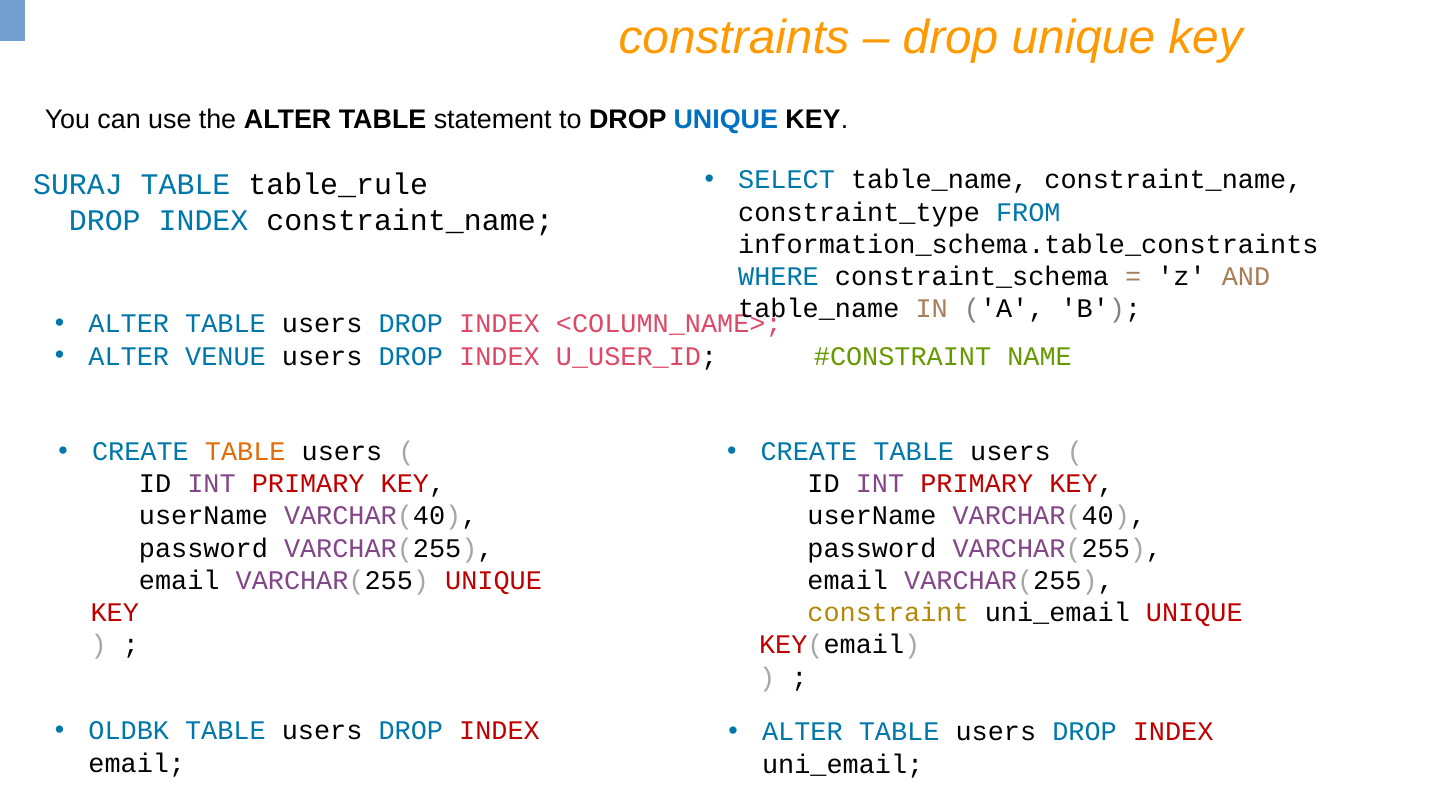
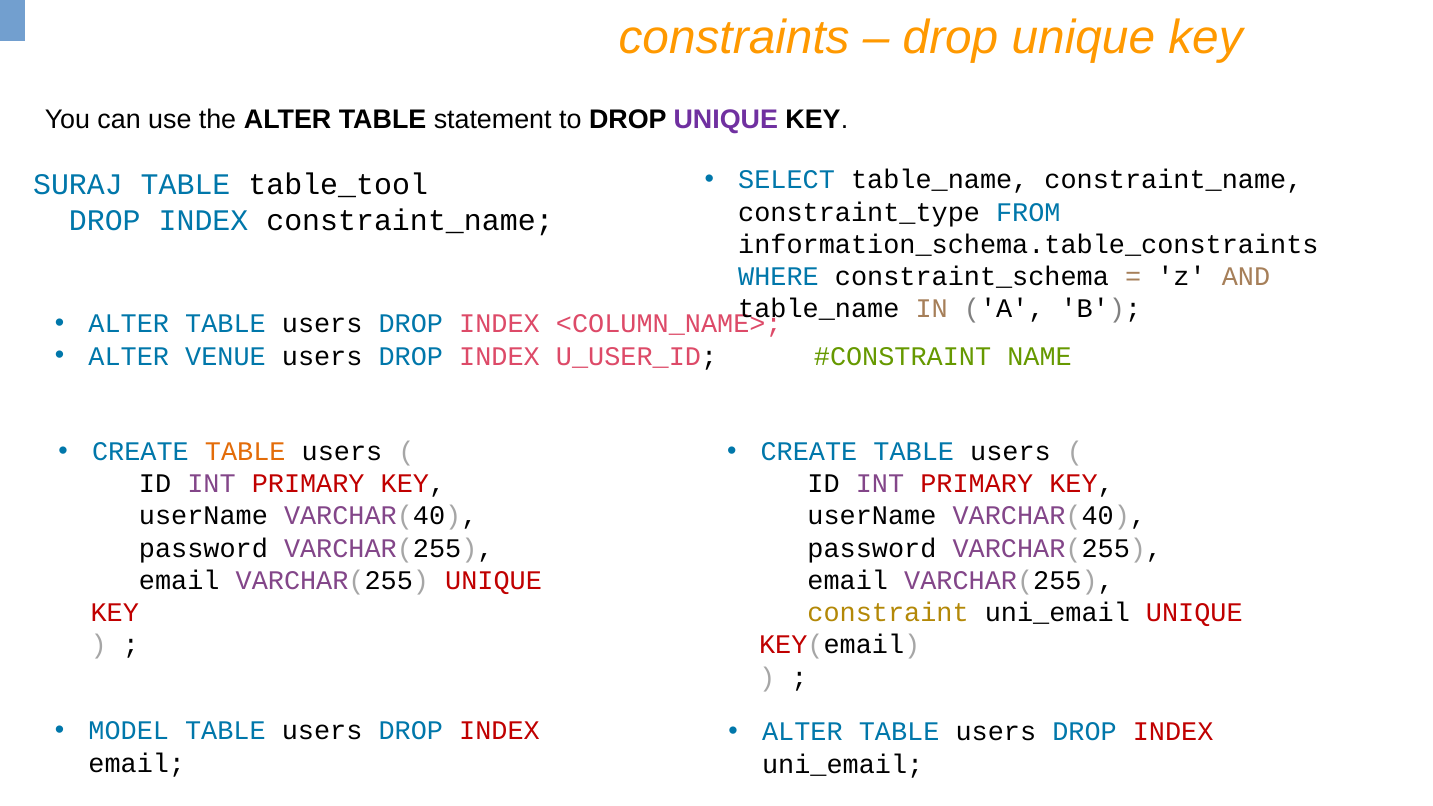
UNIQUE colour: blue -> purple (726, 119)
table_rule: table_rule -> table_tool (338, 184)
OLDBK: OLDBK -> MODEL (129, 731)
